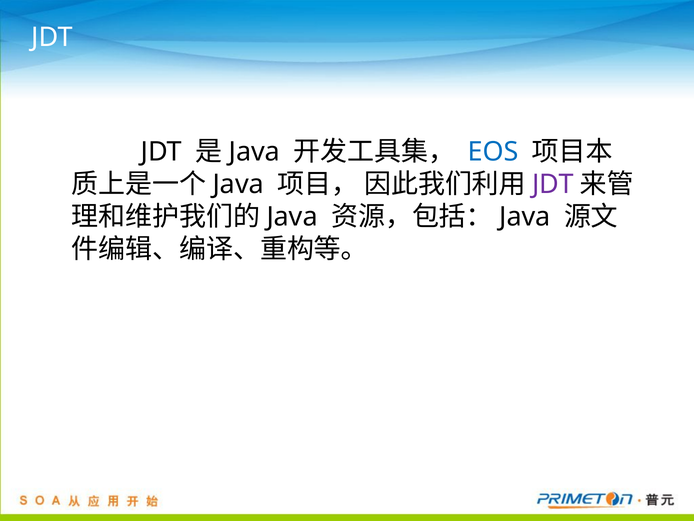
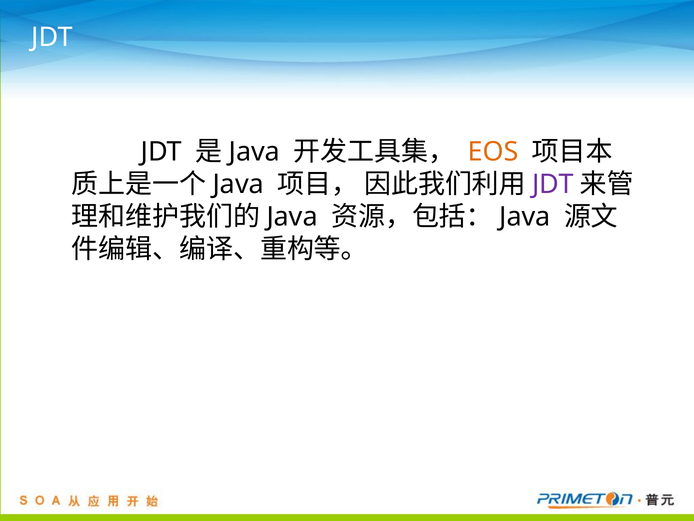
EOS colour: blue -> orange (493, 152)
